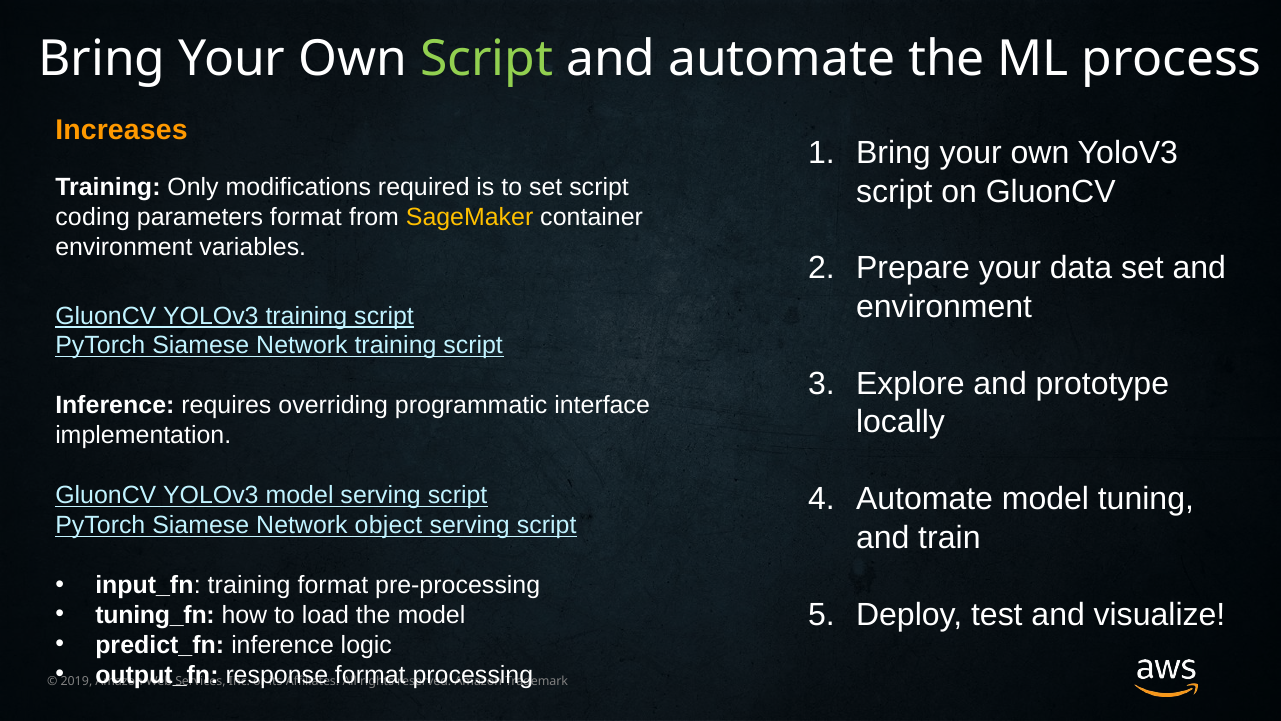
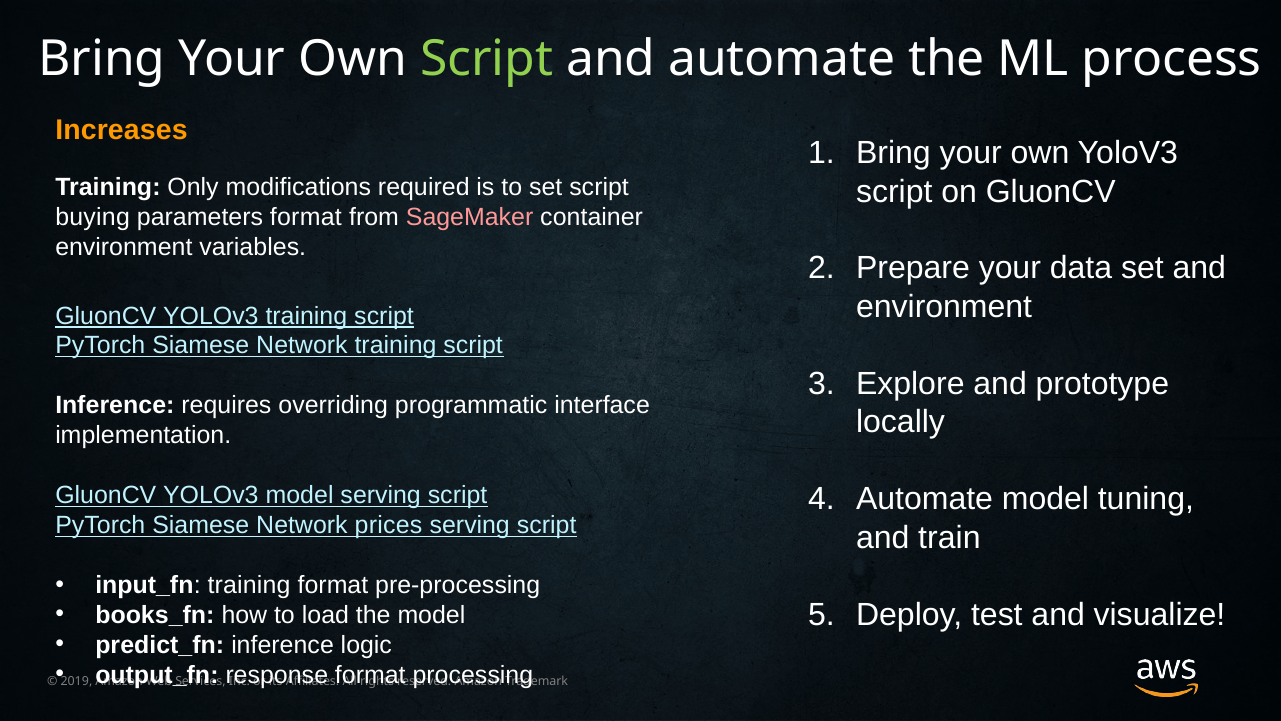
coding: coding -> buying (93, 217)
SageMaker colour: yellow -> pink (470, 217)
object: object -> prices (389, 525)
tuning_fn: tuning_fn -> books_fn (155, 615)
